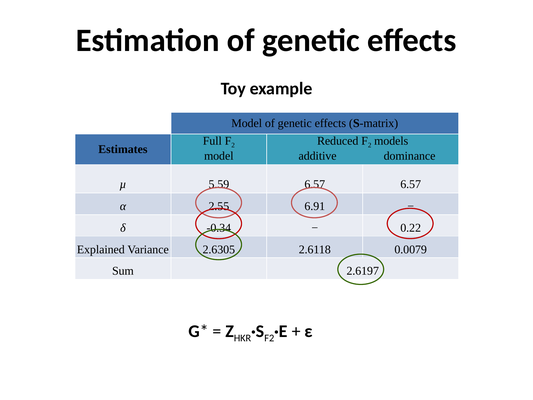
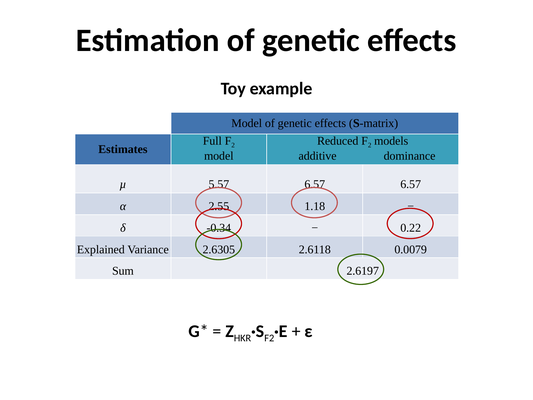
5.59: 5.59 -> 5.57 (219, 184)
6.91: 6.91 -> 1.18 (315, 206)
